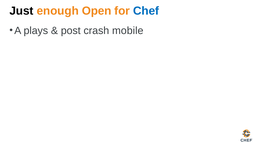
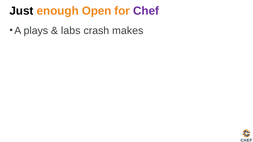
Chef colour: blue -> purple (146, 11)
post: post -> labs (71, 31)
mobile: mobile -> makes (128, 31)
